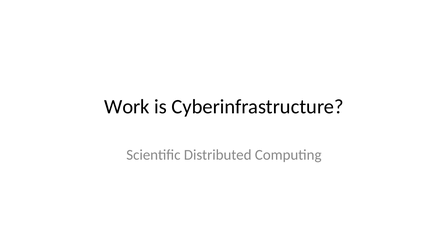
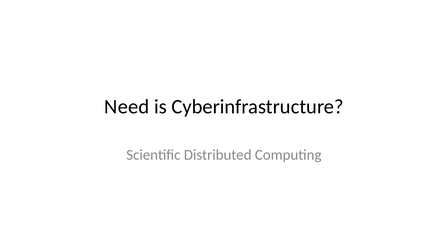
Work: Work -> Need (127, 107)
